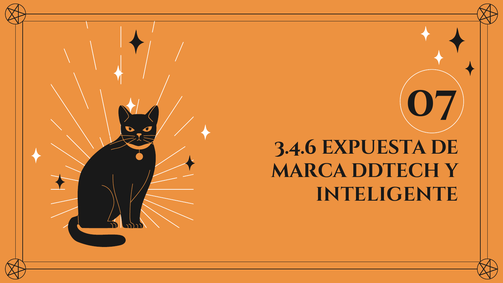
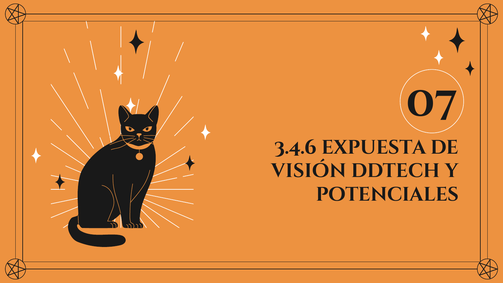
marca: marca -> visión (309, 171)
inteligente: inteligente -> potenciales (387, 194)
